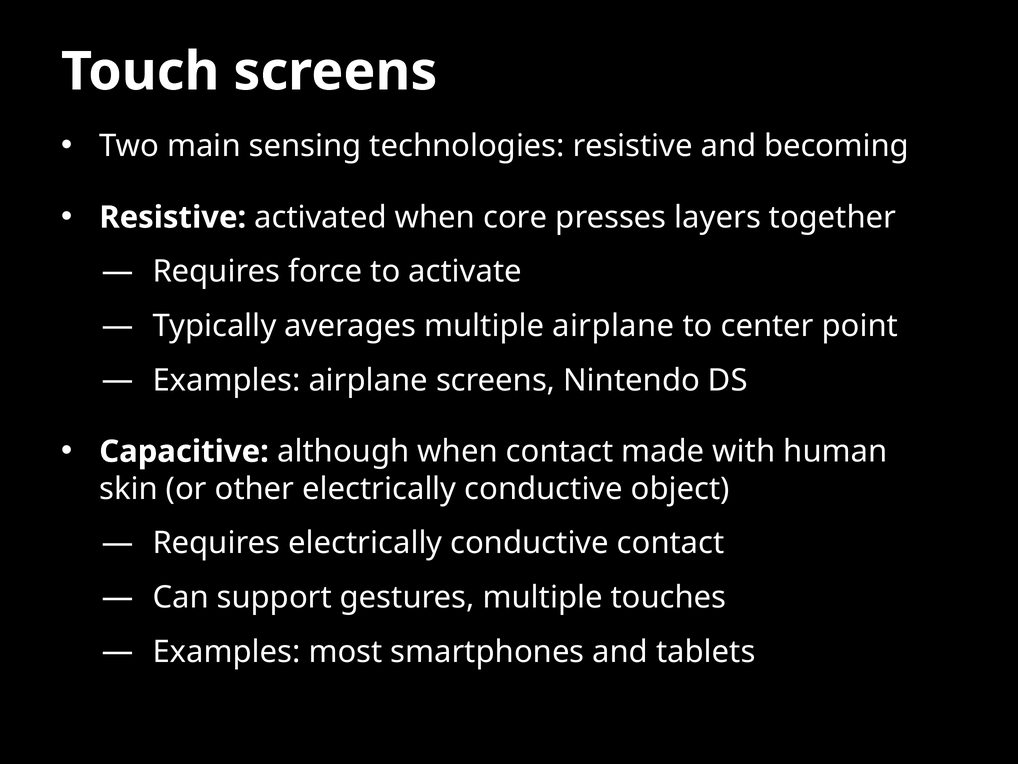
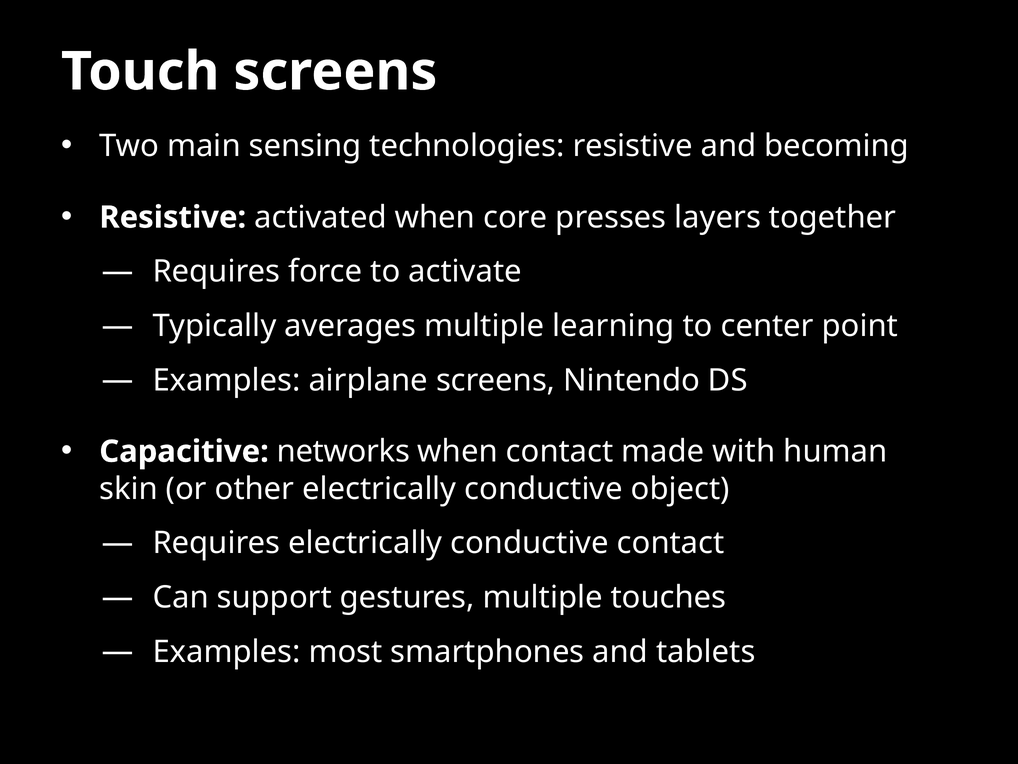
multiple airplane: airplane -> learning (613, 326)
although: although -> networks (343, 451)
